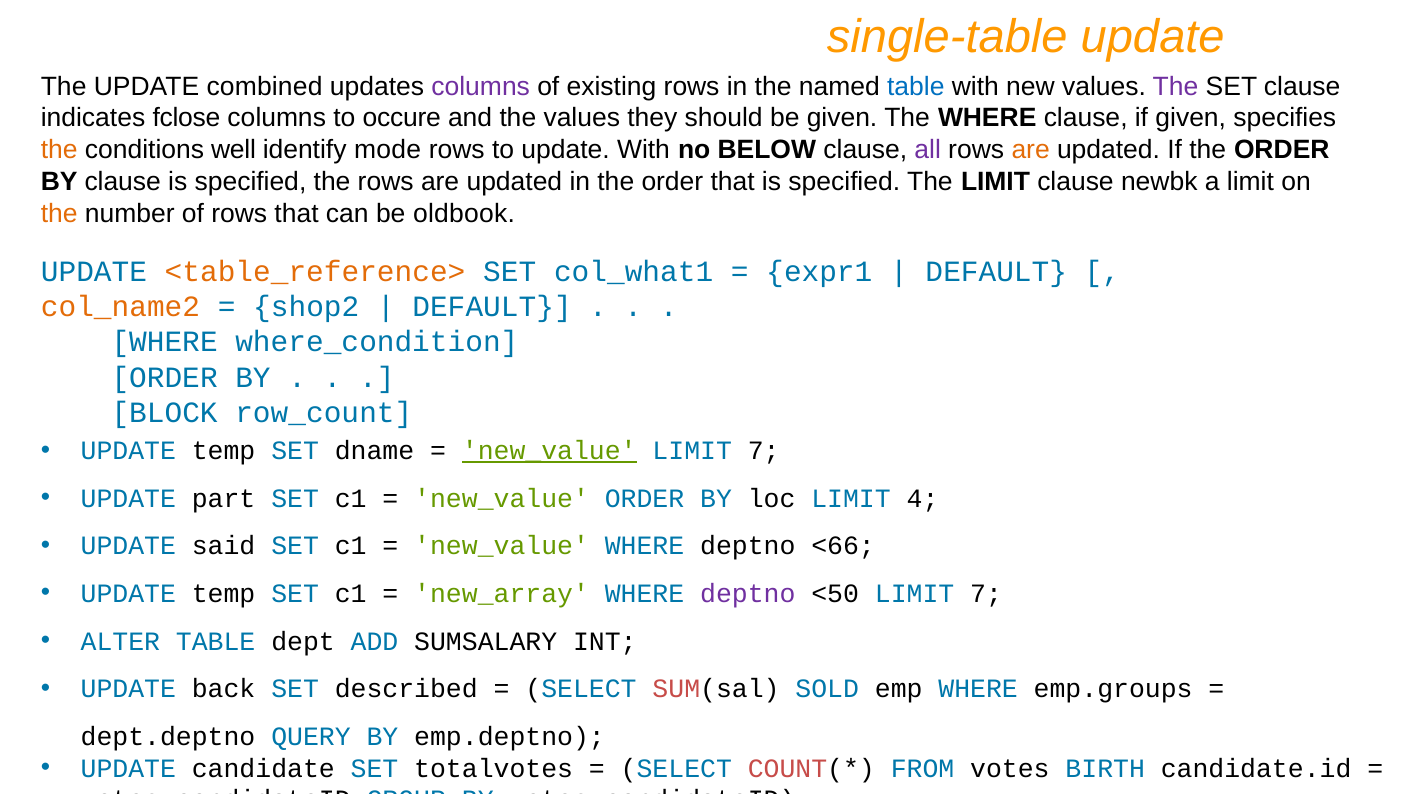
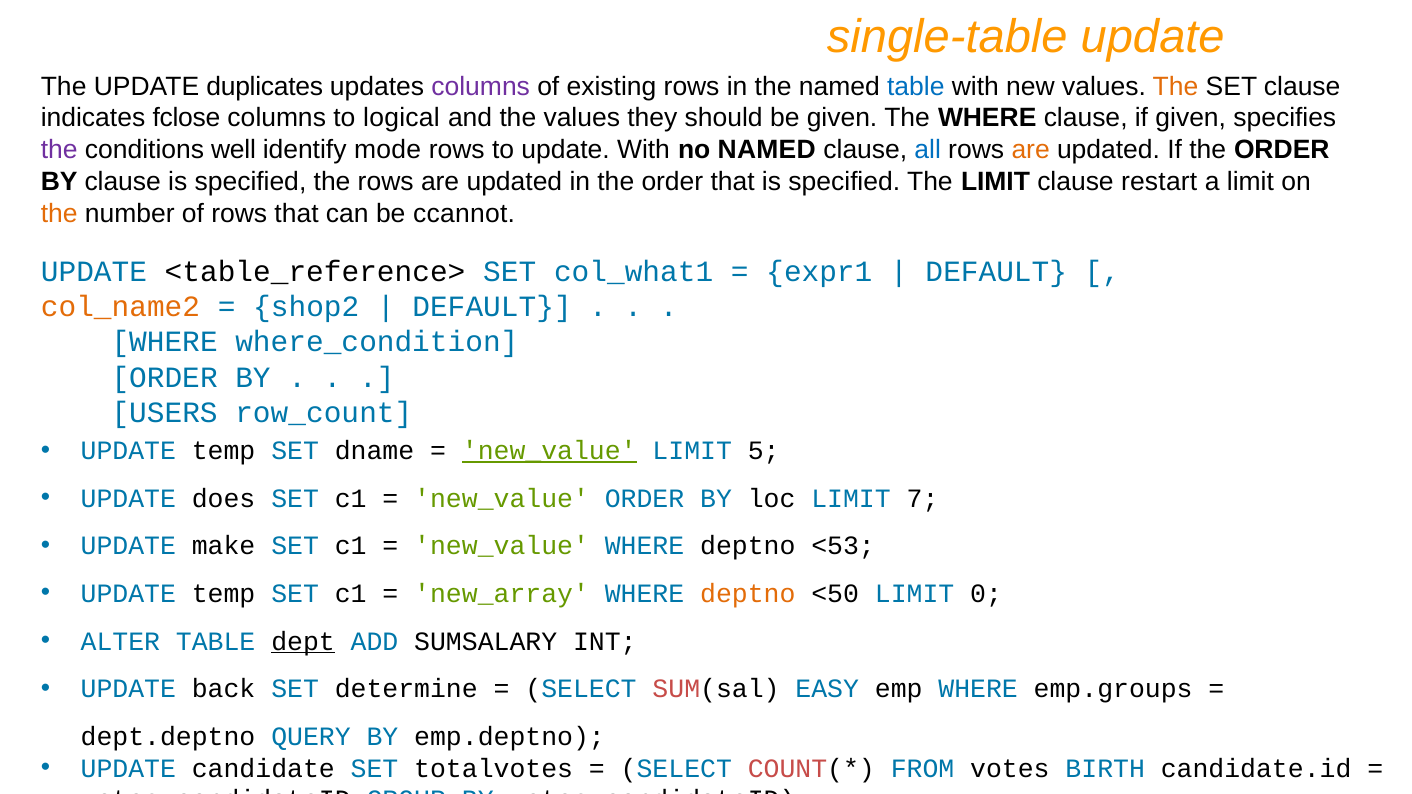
combined: combined -> duplicates (265, 86)
The colour: purple -> orange (1175, 86)
occure: occure -> logical (402, 118)
the colour: orange -> purple (59, 150)
no BELOW: BELOW -> NAMED (767, 150)
all colour: purple -> blue (928, 150)
newbk: newbk -> restart (1159, 182)
oldbook: oldbook -> ccannot (464, 214)
<table_reference> colour: orange -> black (315, 272)
BLOCK: BLOCK -> USERS (165, 413)
7: 7 -> 5 (764, 451)
part: part -> does (224, 499)
4: 4 -> 7 (923, 499)
said: said -> make (224, 546)
<66: <66 -> <53 (843, 546)
deptno colour: purple -> orange (748, 594)
<50 LIMIT 7: 7 -> 0 (986, 594)
dept underline: none -> present (303, 641)
described: described -> determine (406, 689)
SOLD: SOLD -> EASY (827, 689)
